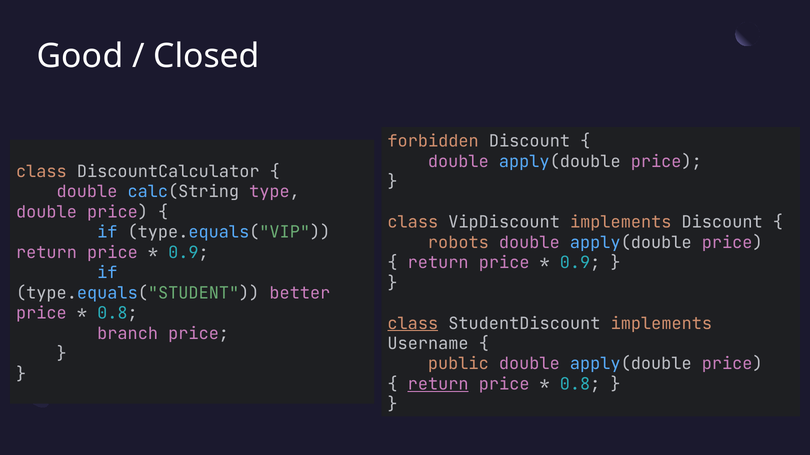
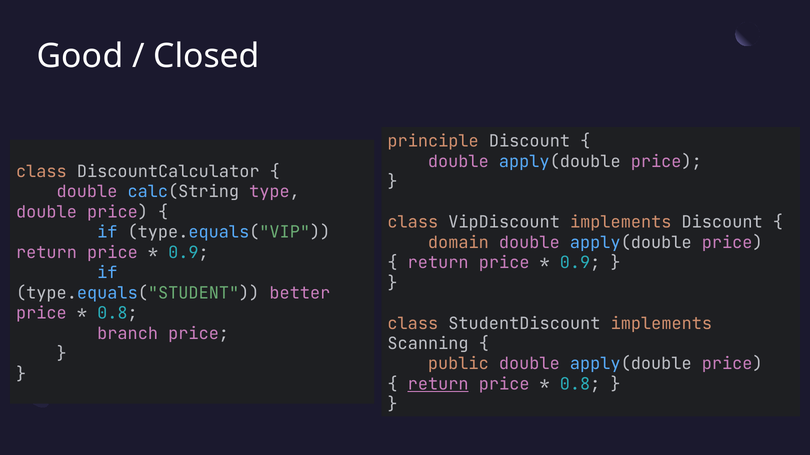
forbidden: forbidden -> principle (433, 142)
robots: robots -> domain (458, 243)
class underline: present -> none (413, 324)
Username: Username -> Scanning (428, 344)
